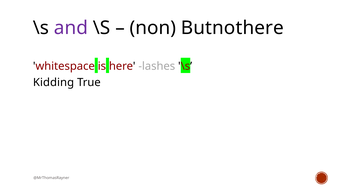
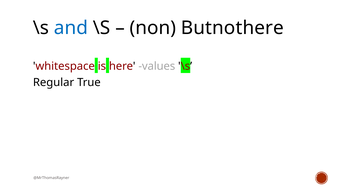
and colour: purple -> blue (71, 28)
lashes: lashes -> values (157, 66)
Kidding: Kidding -> Regular (54, 83)
